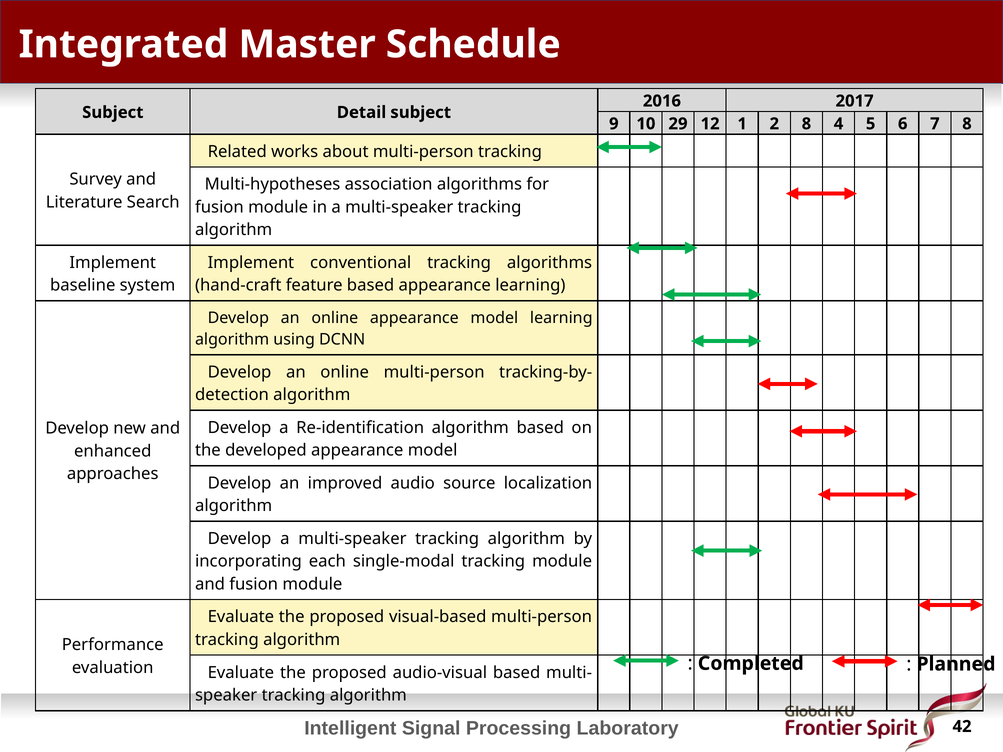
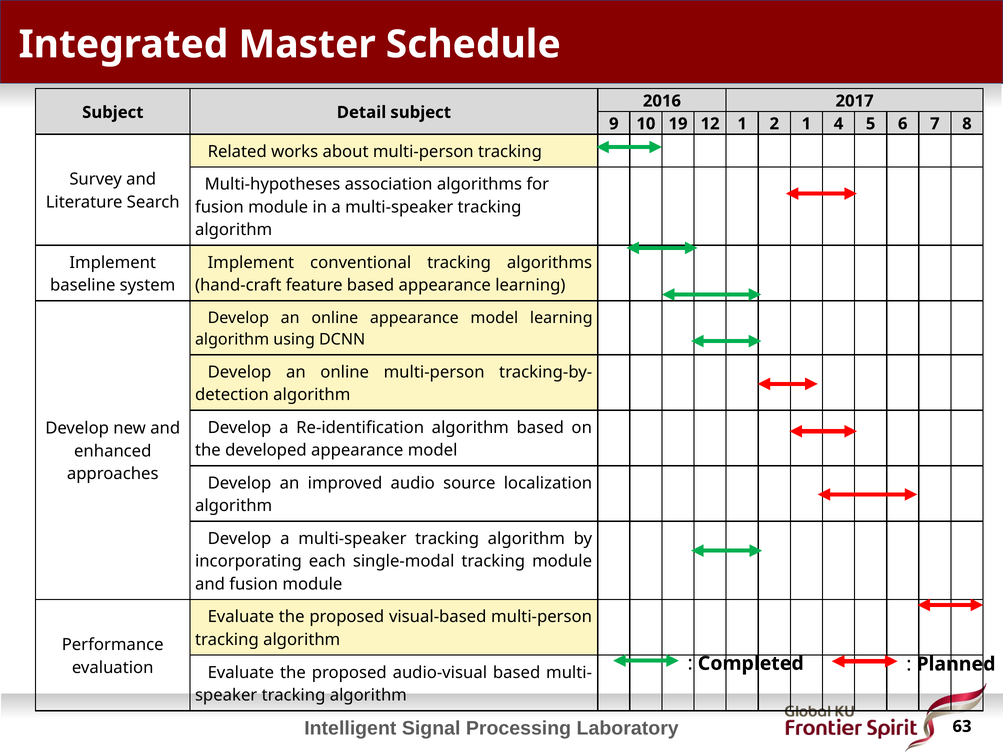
29: 29 -> 19 (678, 124)
2 8: 8 -> 1 (806, 124)
42: 42 -> 63 (962, 727)
